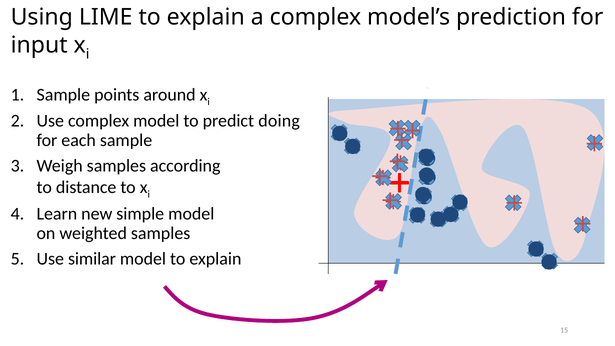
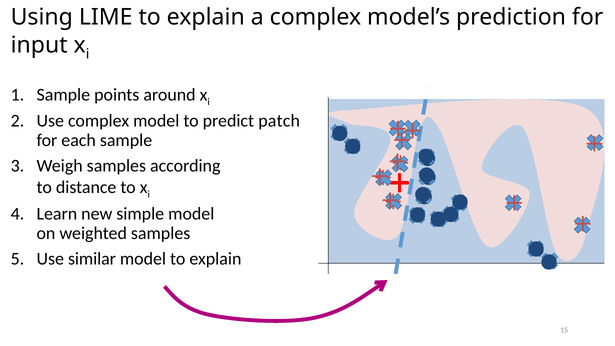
doing: doing -> patch (279, 121)
